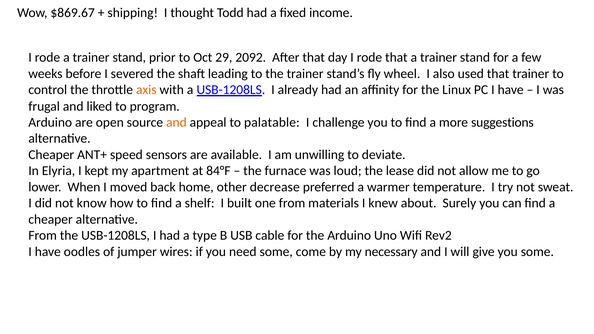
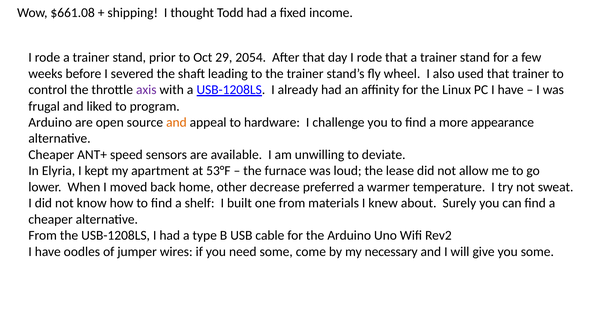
$869.67: $869.67 -> $661.08 (73, 13)
2092: 2092 -> 2054 (251, 58)
axis colour: orange -> purple (146, 90)
palatable: palatable -> hardware (272, 122)
suggestions: suggestions -> appearance (502, 122)
84°F: 84°F -> 53°F (218, 171)
